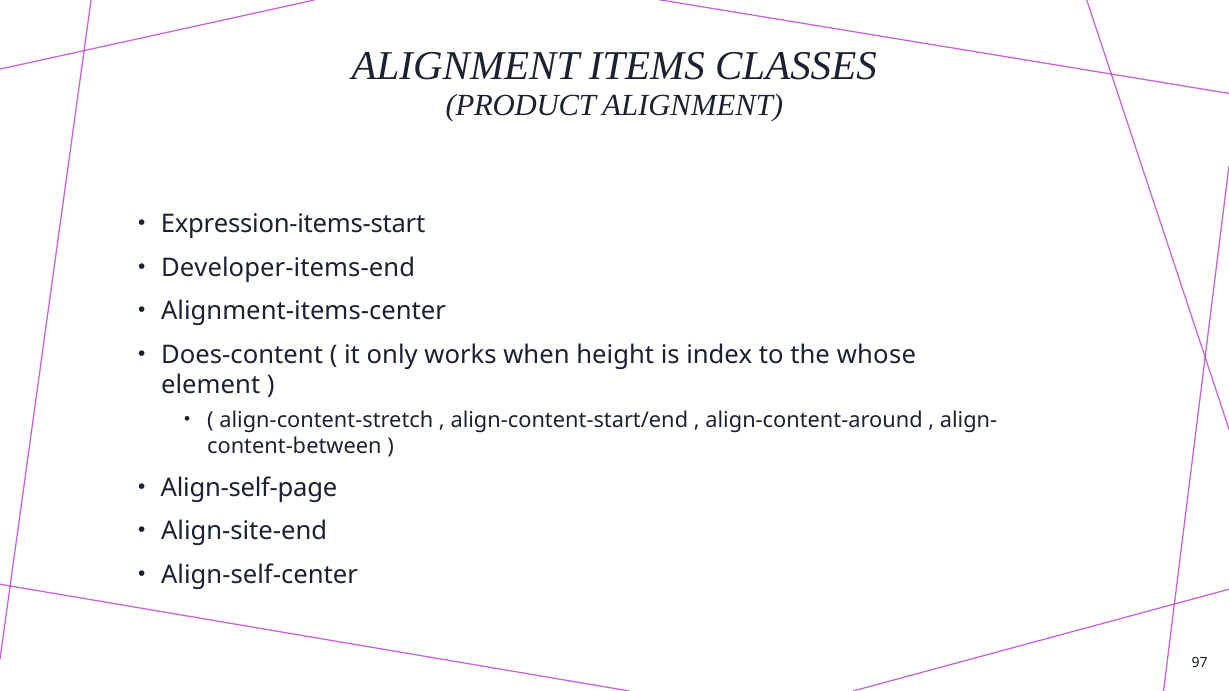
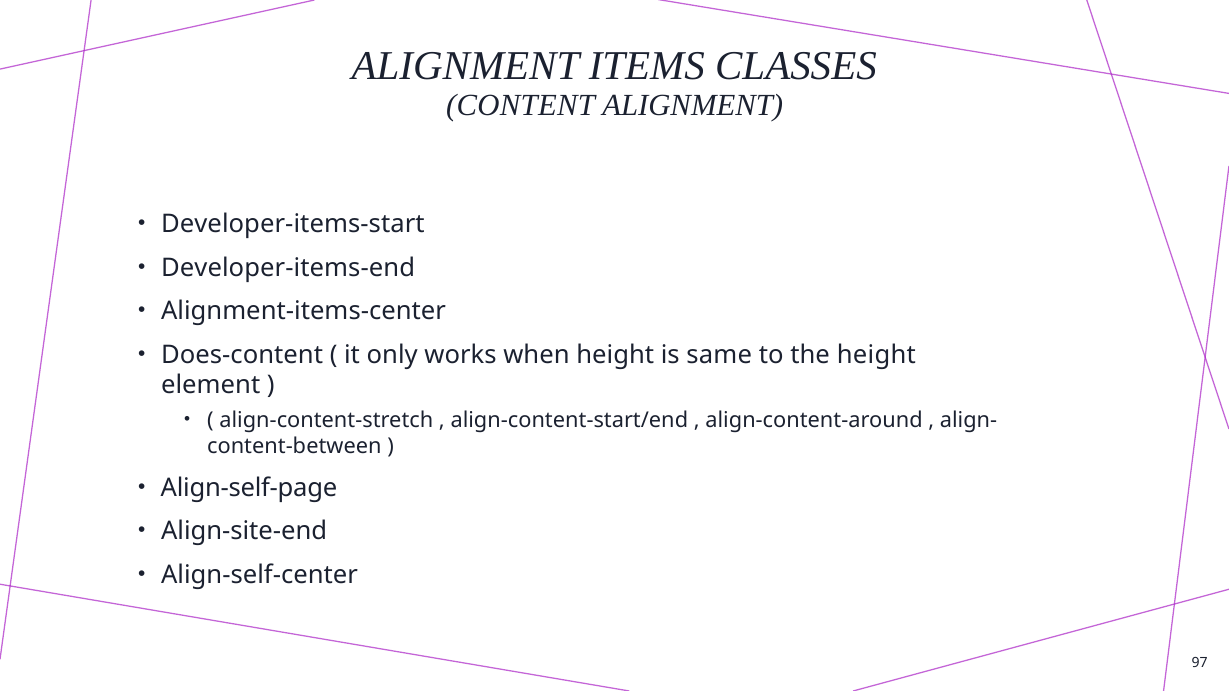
PRODUCT: PRODUCT -> CONTENT (521, 105)
Expression-items-start: Expression-items-start -> Developer-items-start (293, 224)
index: index -> same (719, 355)
the whose: whose -> height (876, 355)
